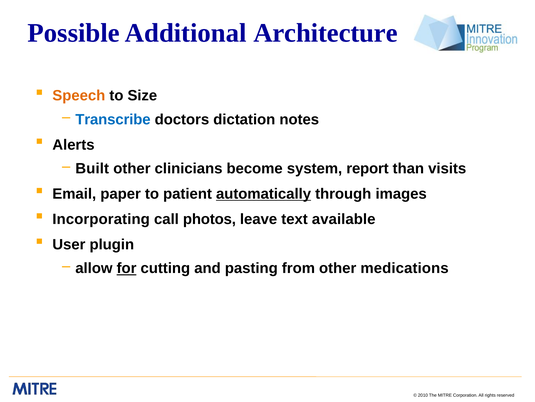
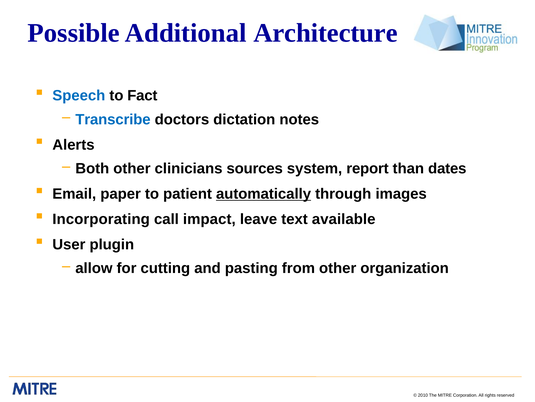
Speech colour: orange -> blue (79, 95)
Size: Size -> Fact (142, 95)
Built: Built -> Both (92, 168)
become: become -> sources (255, 168)
visits: visits -> dates (447, 168)
photos: photos -> impact (209, 219)
for underline: present -> none (127, 268)
medications: medications -> organization (405, 268)
